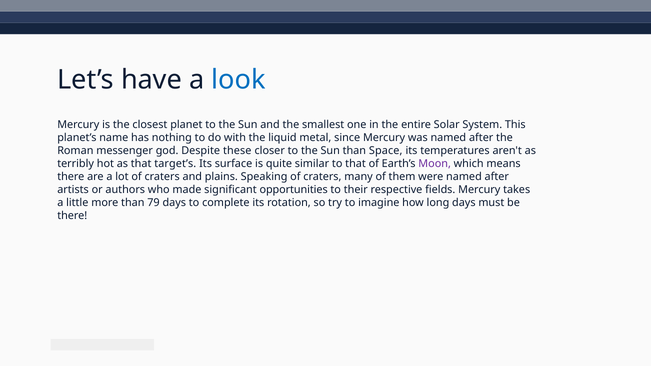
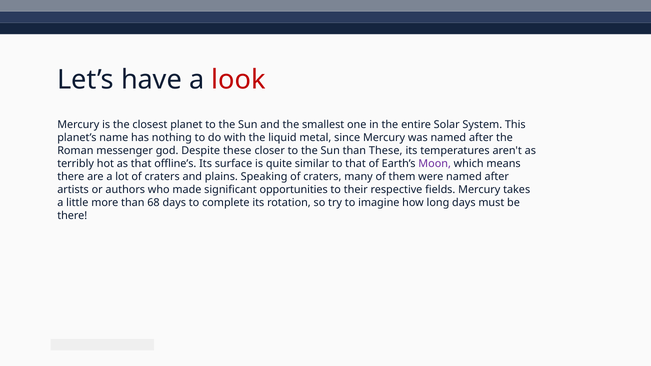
look colour: blue -> red (238, 80)
than Space: Space -> These (386, 151)
target’s: target’s -> offline’s (175, 164)
79: 79 -> 68 (154, 203)
